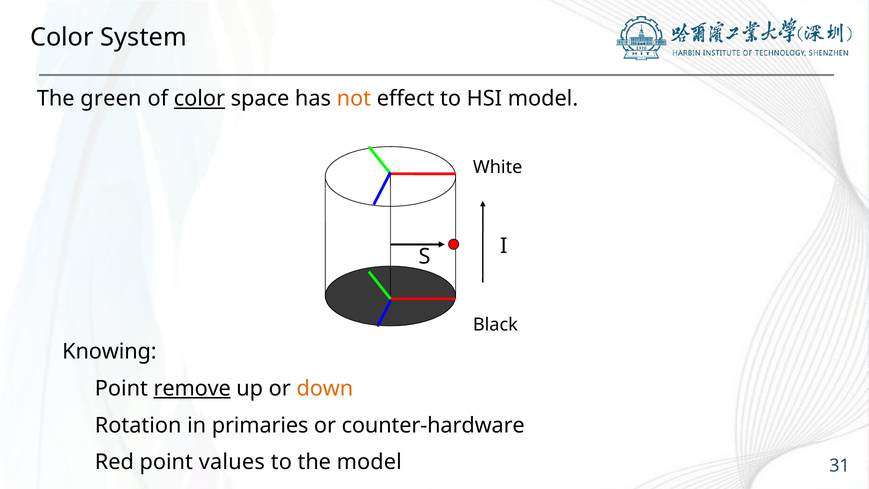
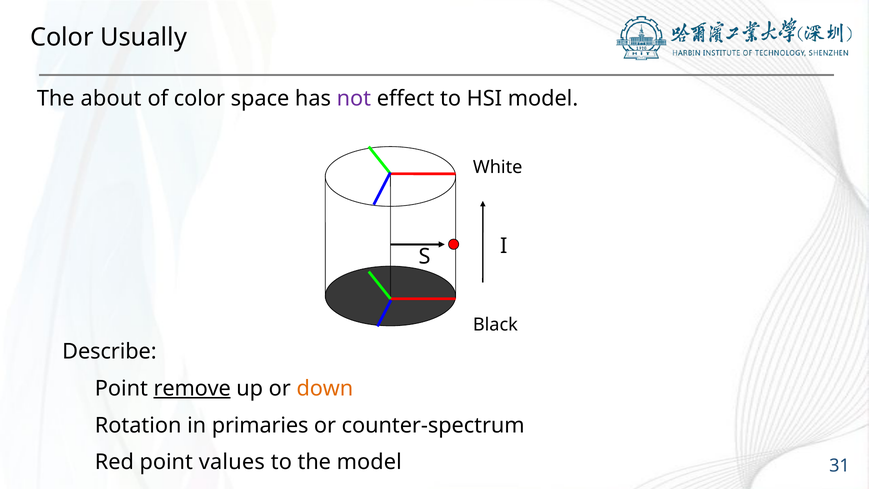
System: System -> Usually (144, 37)
green: green -> about (111, 99)
color underline: present -> none (199, 99)
not colour: orange -> purple (354, 99)
Knowing: Knowing -> Describe (109, 351)
counter-hardware: counter-hardware -> counter-spectrum (433, 425)
